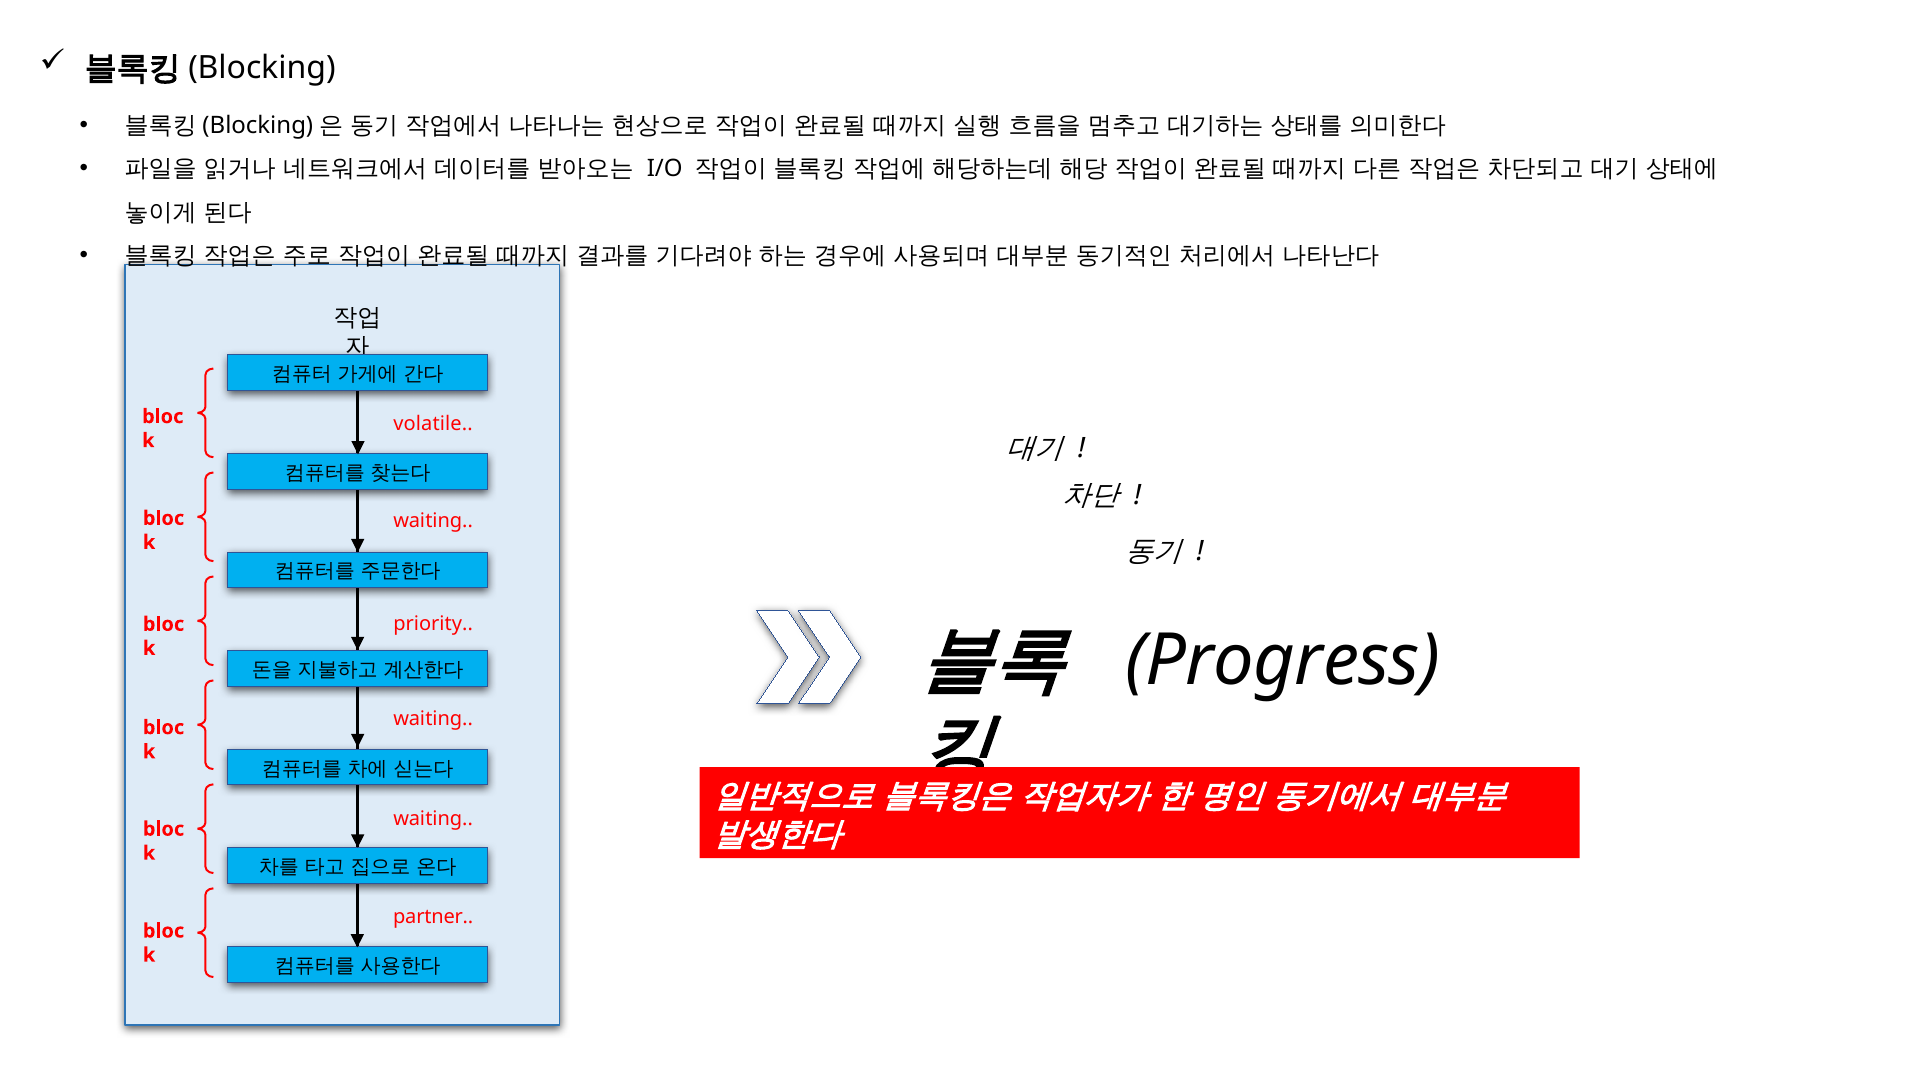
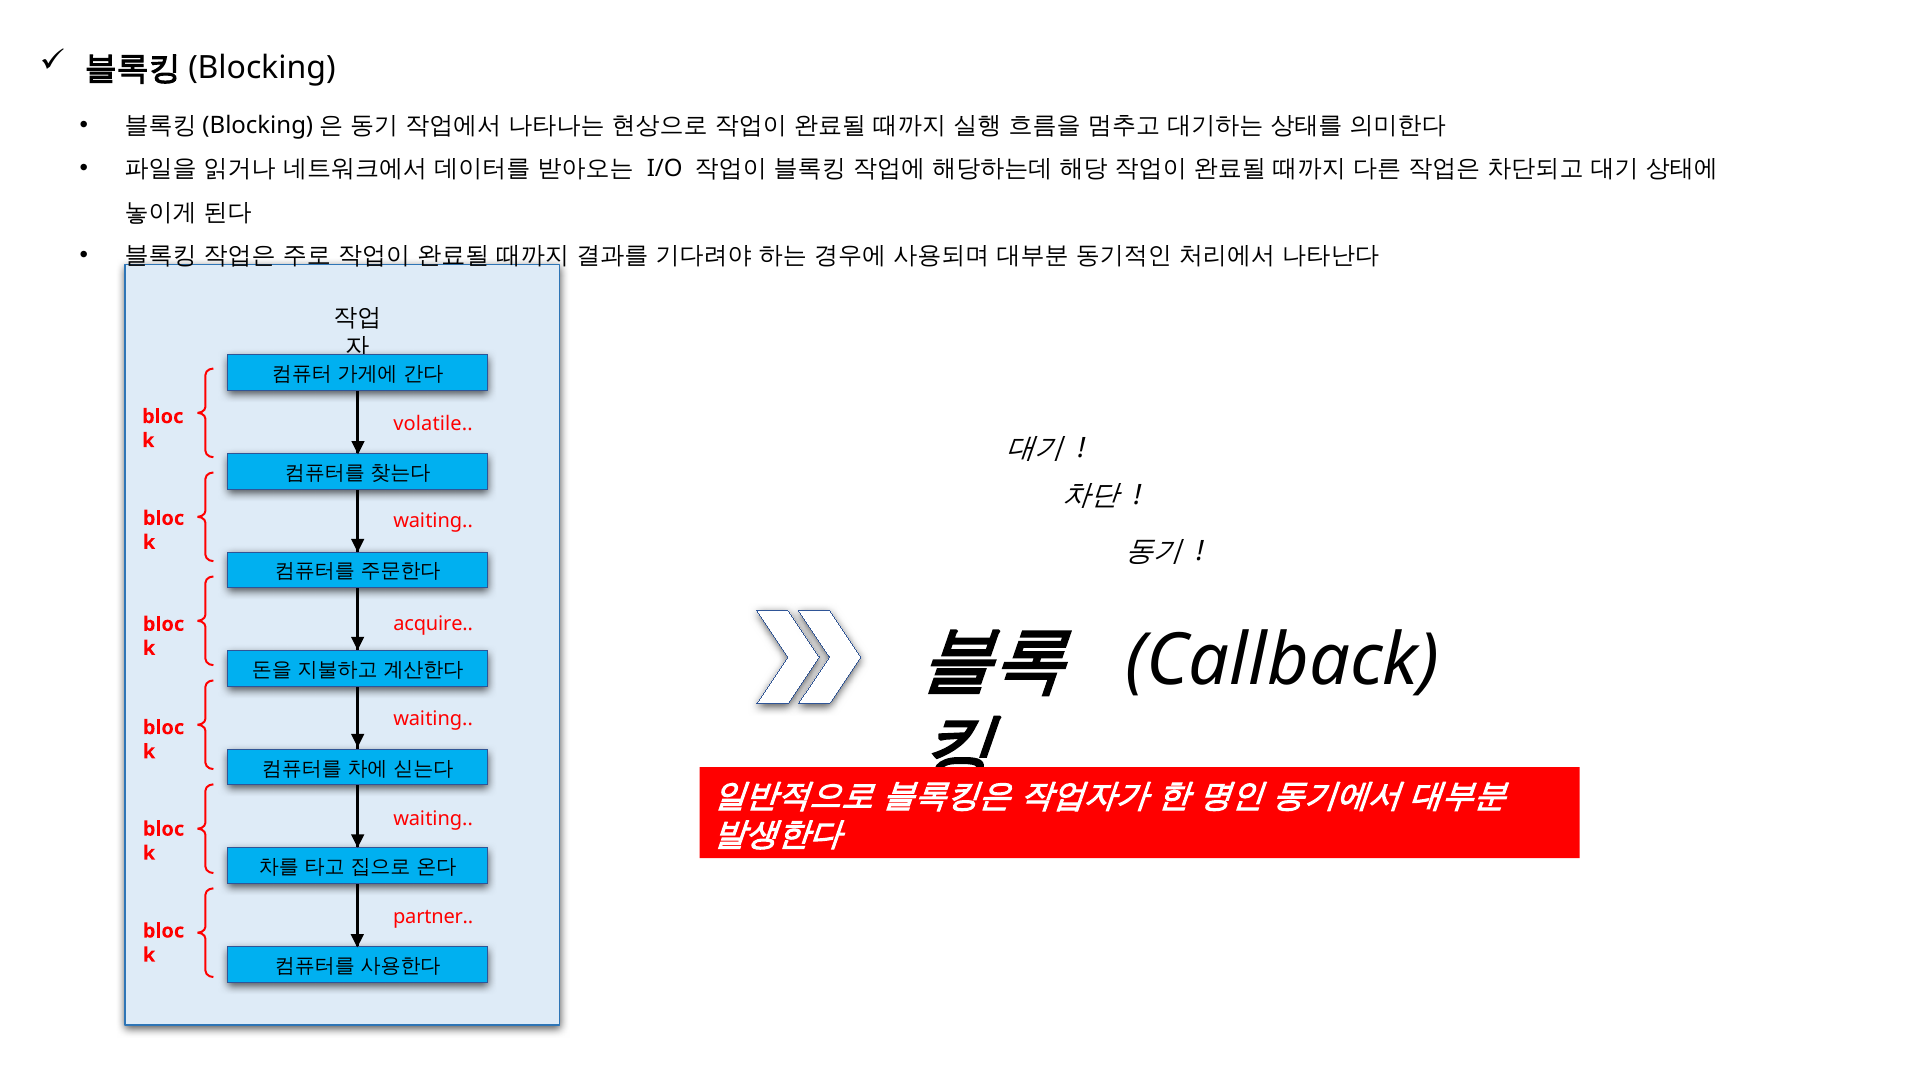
priority: priority -> acquire (433, 623)
Progress: Progress -> Callback (1282, 660)
